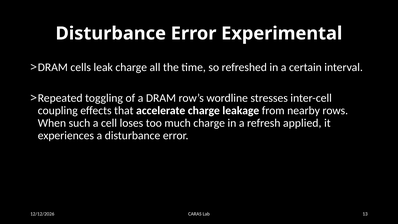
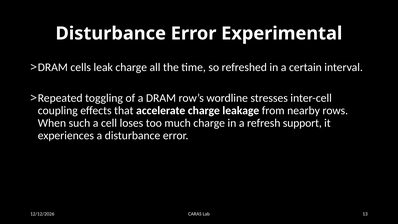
applied: applied -> support (302, 123)
